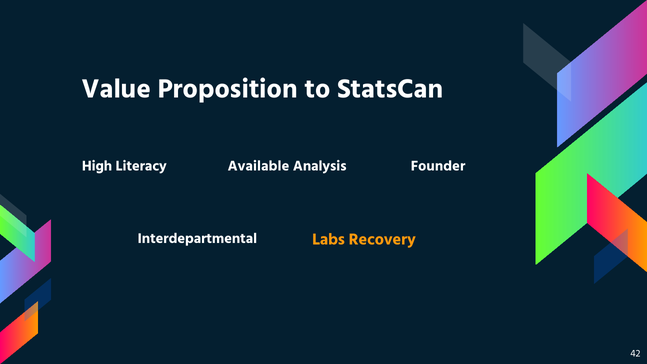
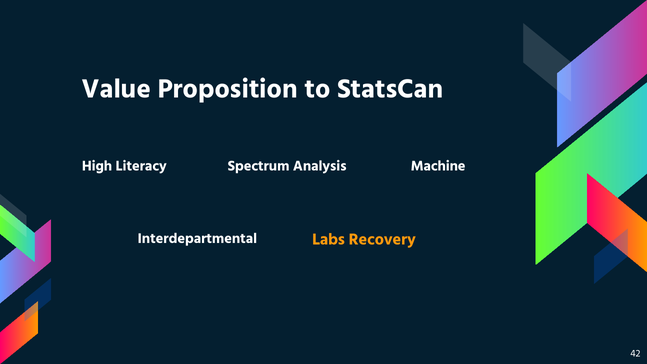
Available: Available -> Spectrum (259, 166)
Founder: Founder -> Machine (438, 166)
